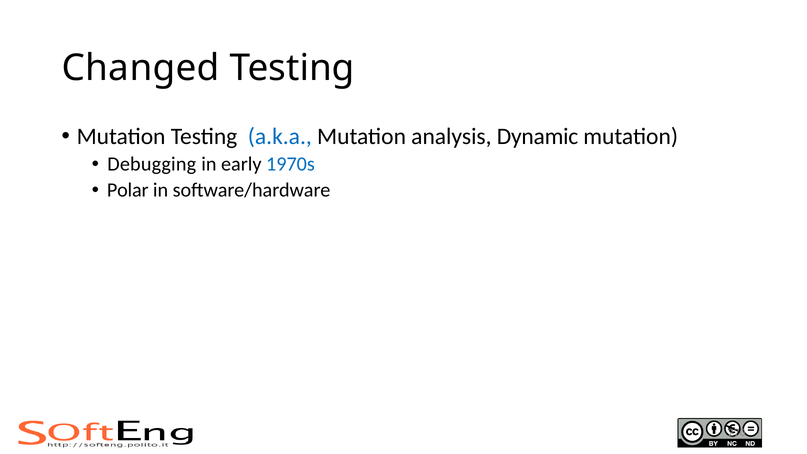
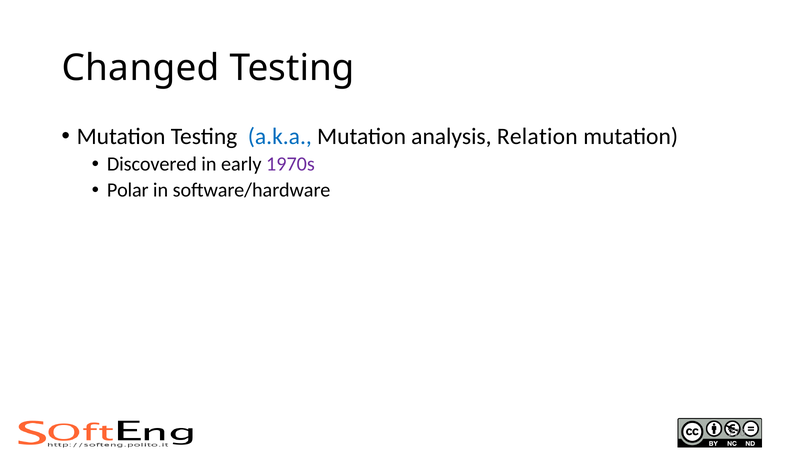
Dynamic: Dynamic -> Relation (537, 136)
Debugging: Debugging -> Discovered (152, 164)
1970s colour: blue -> purple (290, 164)
